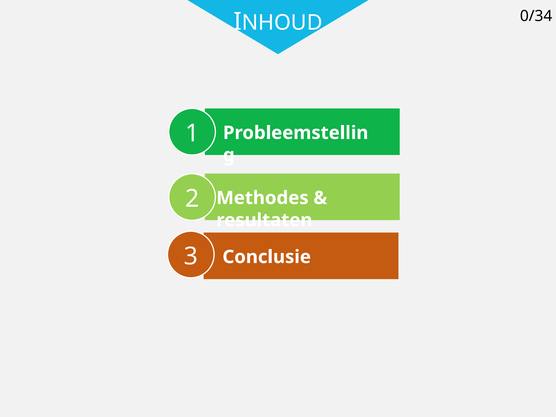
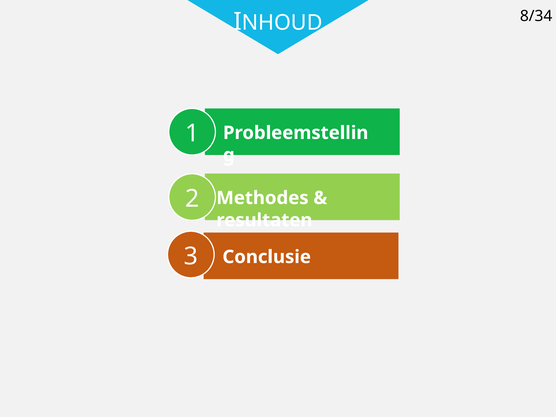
0/34: 0/34 -> 8/34 (536, 16)
